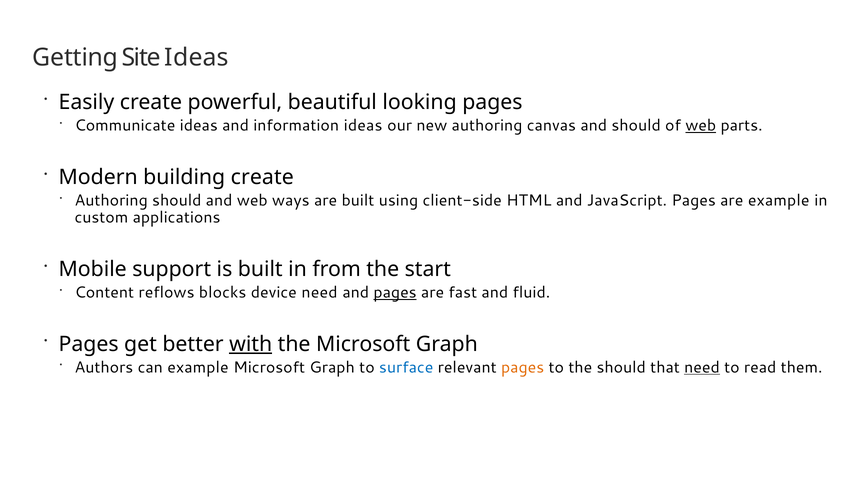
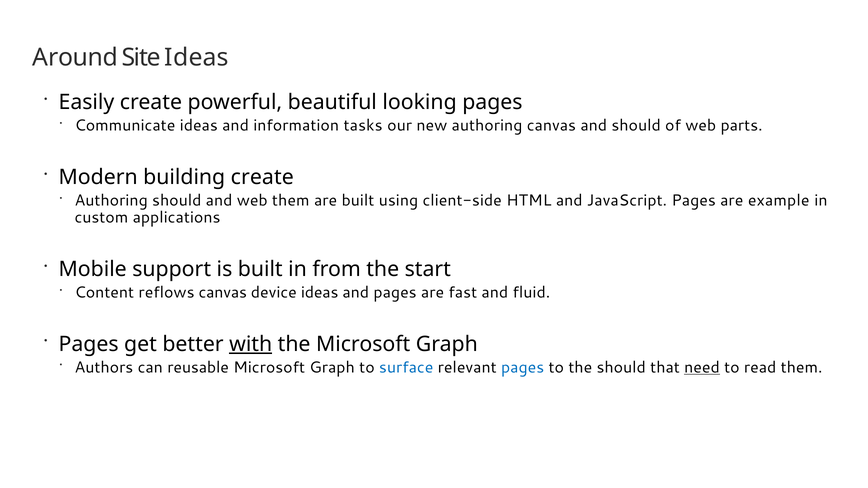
Getting: Getting -> Around (75, 57)
information ideas: ideas -> tasks (363, 126)
web underline: present -> none (701, 126)
web ways: ways -> them (291, 201)
reflows blocks: blocks -> canvas (223, 293)
device need: need -> ideas (320, 293)
pages underline: present -> none (395, 293)
can example: example -> reusable (198, 368)
pages colour: orange -> blue (523, 368)
